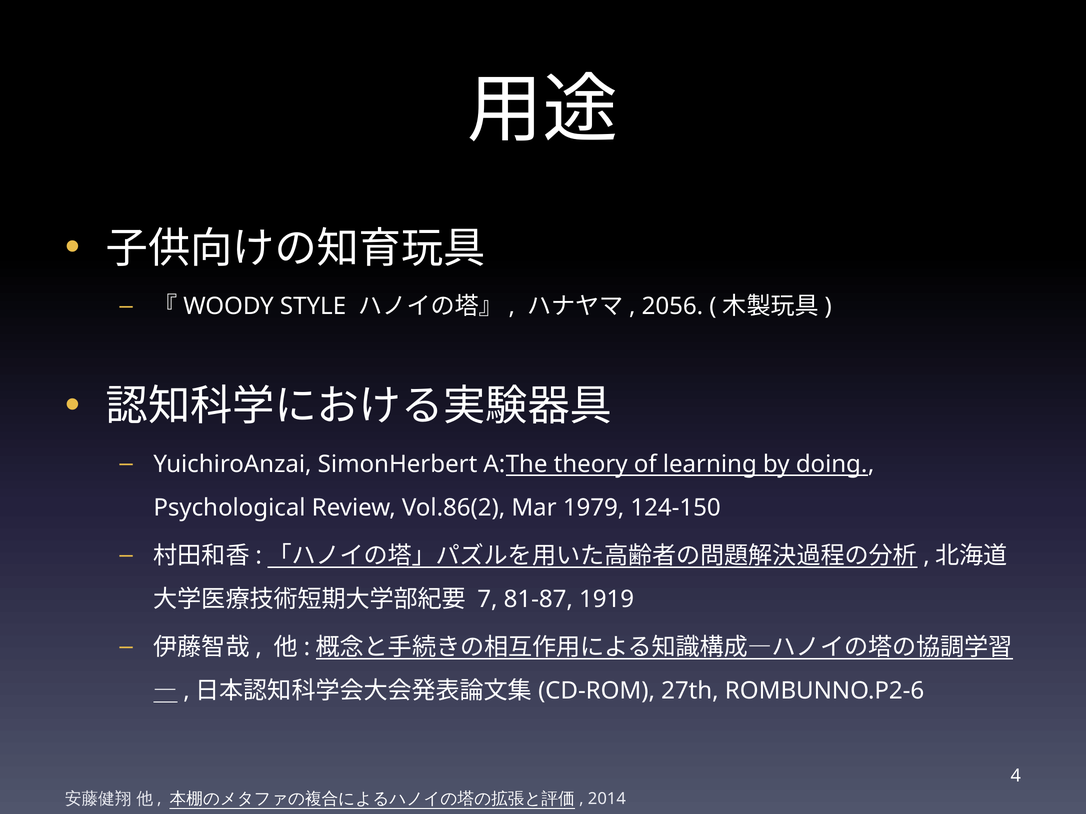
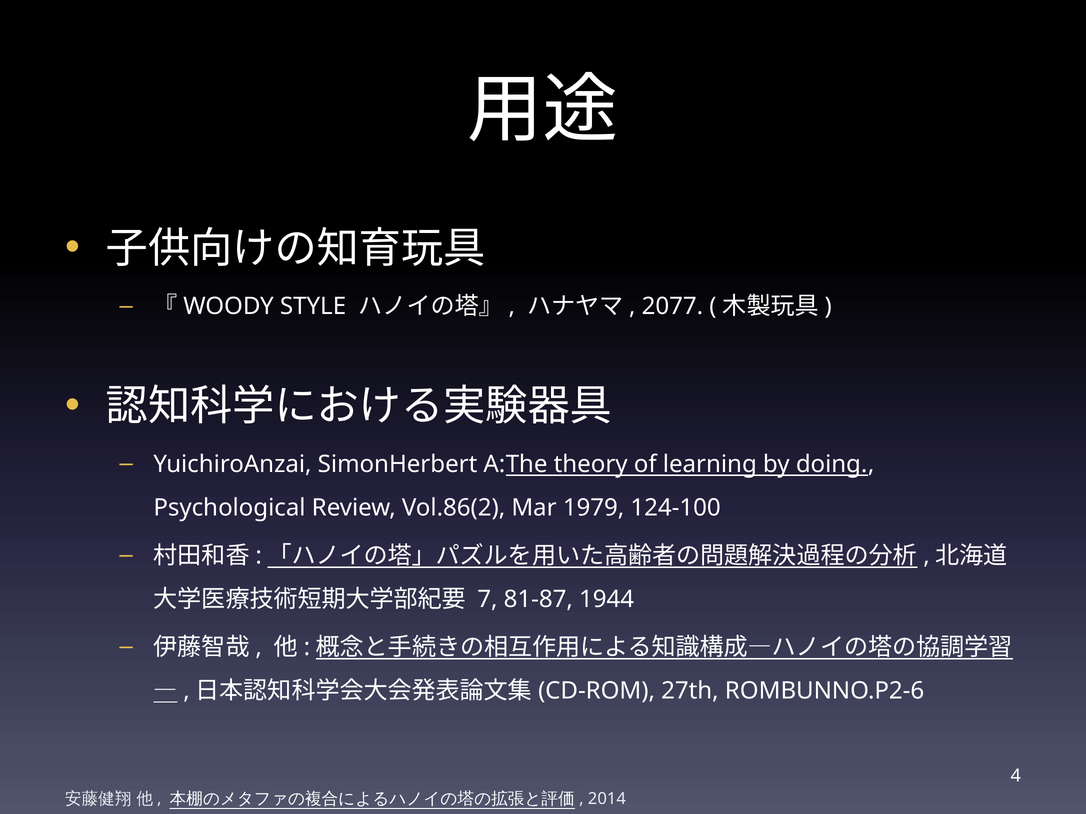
2056: 2056 -> 2077 (672, 307)
124-150: 124-150 -> 124-100 (676, 508)
1919: 1919 -> 1944 (607, 599)
